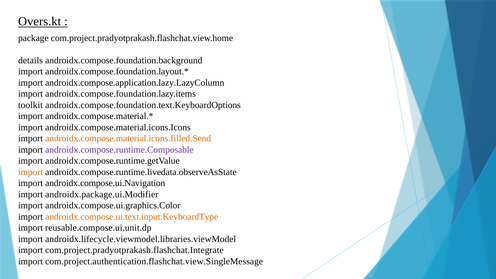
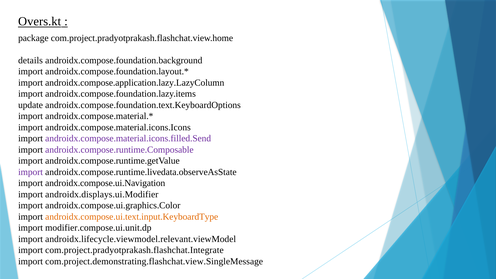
toolkit: toolkit -> update (31, 105)
androidx.compose.material.icons.filled.Send colour: orange -> purple (128, 139)
import colour: orange -> purple (31, 172)
androidx.package.ui.Modifier: androidx.package.ui.Modifier -> androidx.displays.ui.Modifier (102, 194)
reusable.compose.ui.unit.dp: reusable.compose.ui.unit.dp -> modifier.compose.ui.unit.dp (98, 228)
androidx.lifecycle.viewmodel.libraries.viewModel: androidx.lifecycle.viewmodel.libraries.viewModel -> androidx.lifecycle.viewmodel.relevant.viewModel (141, 239)
com.project.authentication.flashchat.view.SingleMessage: com.project.authentication.flashchat.view.SingleMessage -> com.project.demonstrating.flashchat.view.SingleMessage (154, 261)
